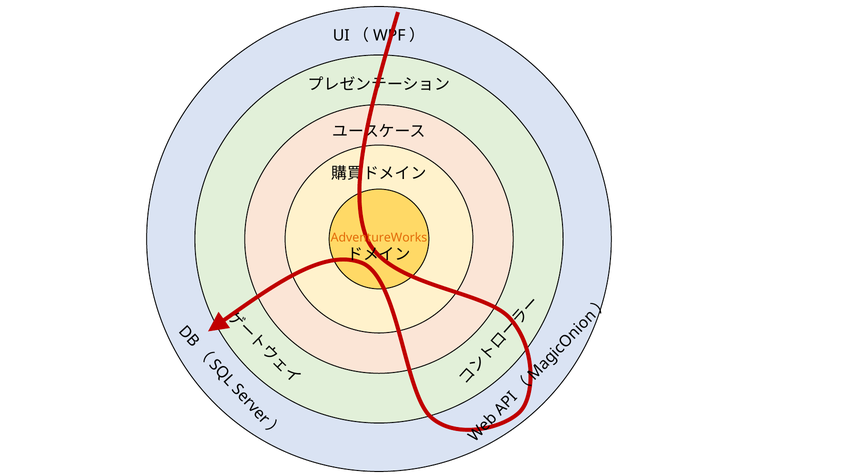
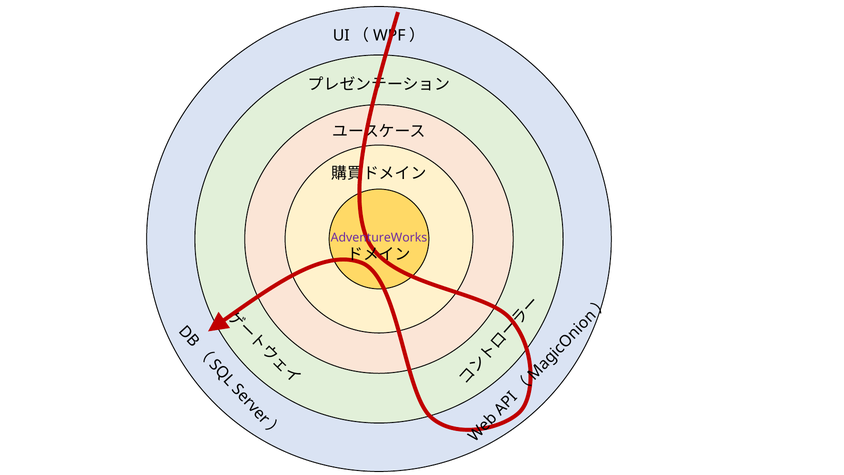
AdventureWorks colour: orange -> purple (379, 237)
